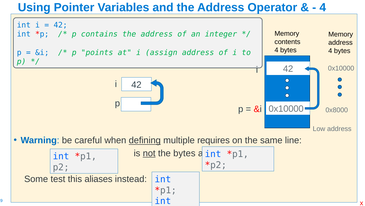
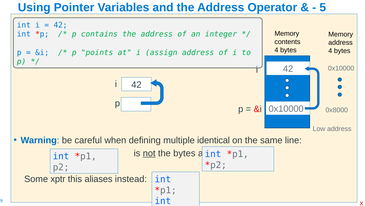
4: 4 -> 5 (323, 7)
defining underline: present -> none (145, 140)
requires: requires -> identical (214, 140)
test: test -> xptr (58, 179)
